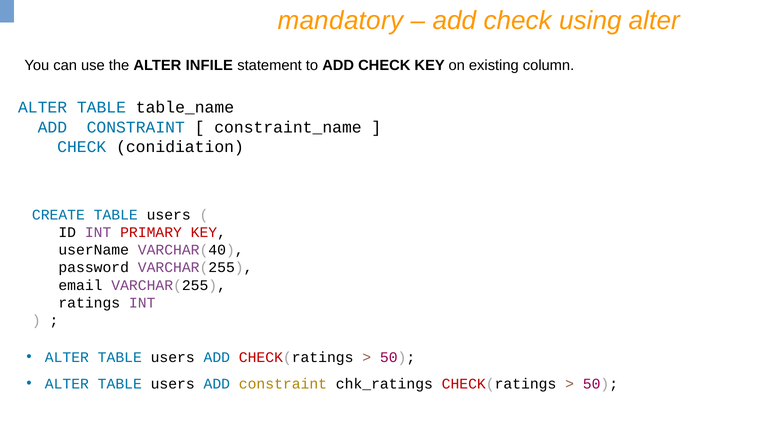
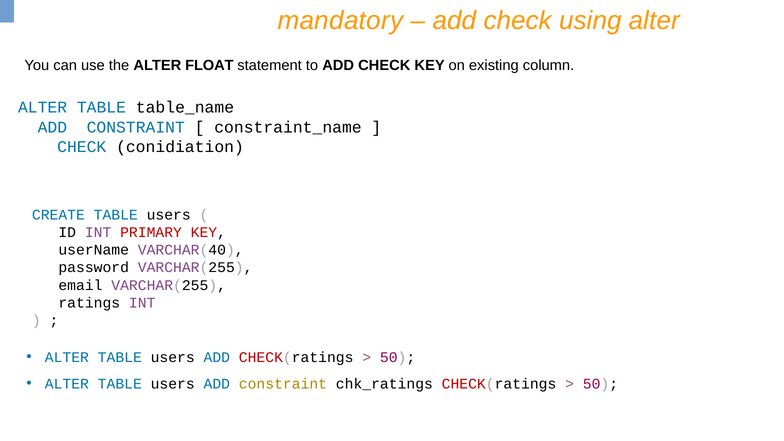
INFILE: INFILE -> FLOAT (209, 65)
